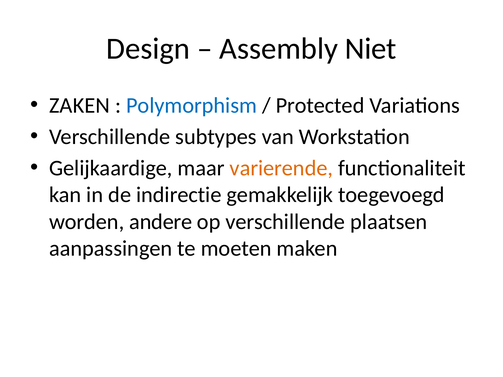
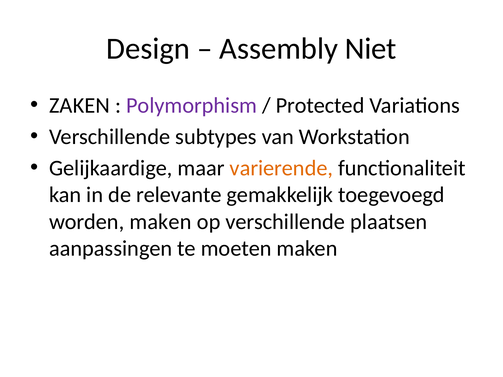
Polymorphism colour: blue -> purple (192, 106)
indirectie: indirectie -> relevante (179, 195)
worden andere: andere -> maken (161, 222)
